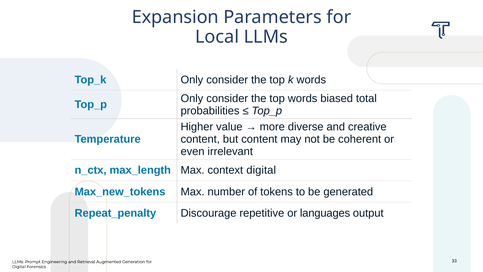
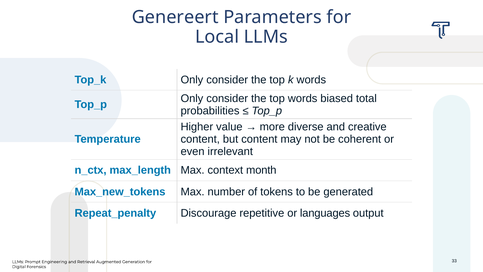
Expansion: Expansion -> Genereert (175, 17)
context digital: digital -> month (261, 170)
